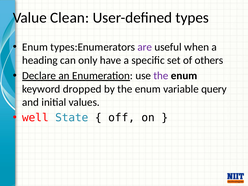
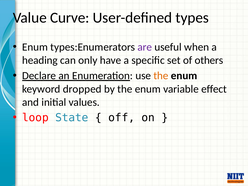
Clean: Clean -> Curve (70, 18)
the colour: purple -> orange (161, 76)
query: query -> effect (214, 89)
well: well -> loop (35, 118)
